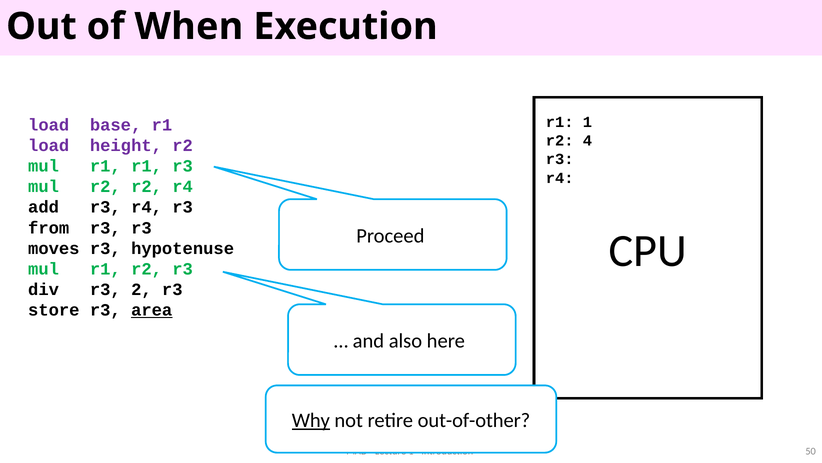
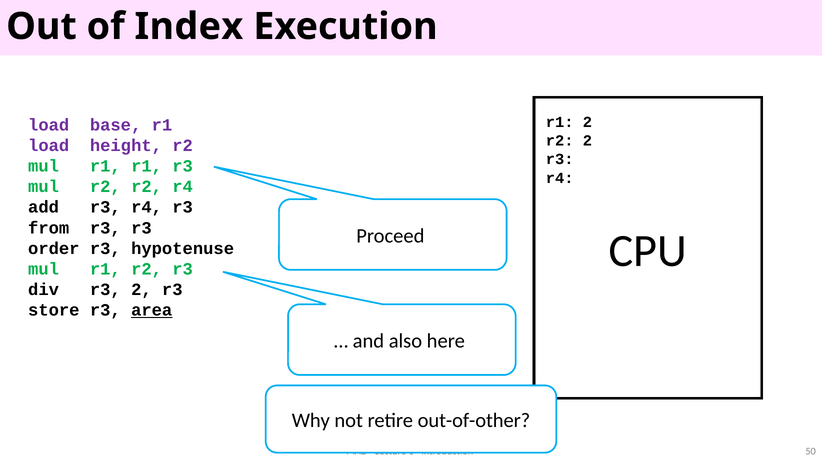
When: When -> Index (189, 26)
r1 1: 1 -> 2 (587, 122)
r2 4: 4 -> 2 (587, 141)
moves: moves -> order (54, 248)
Why underline: present -> none (311, 420)
